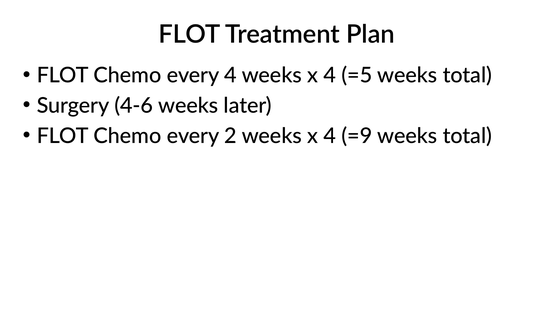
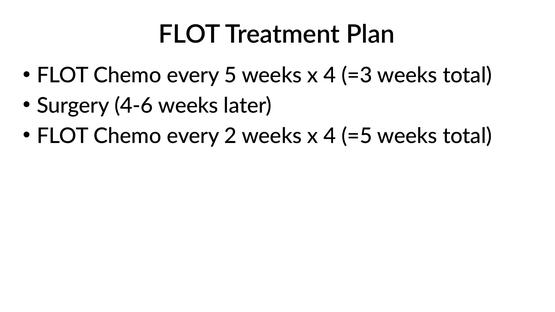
every 4: 4 -> 5 (230, 76)
=5: =5 -> =3 (357, 76)
=9: =9 -> =5 (357, 136)
